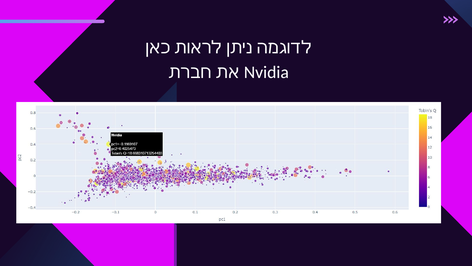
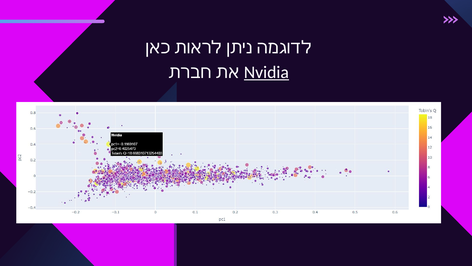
Nvidia underline: none -> present (266, 72)
